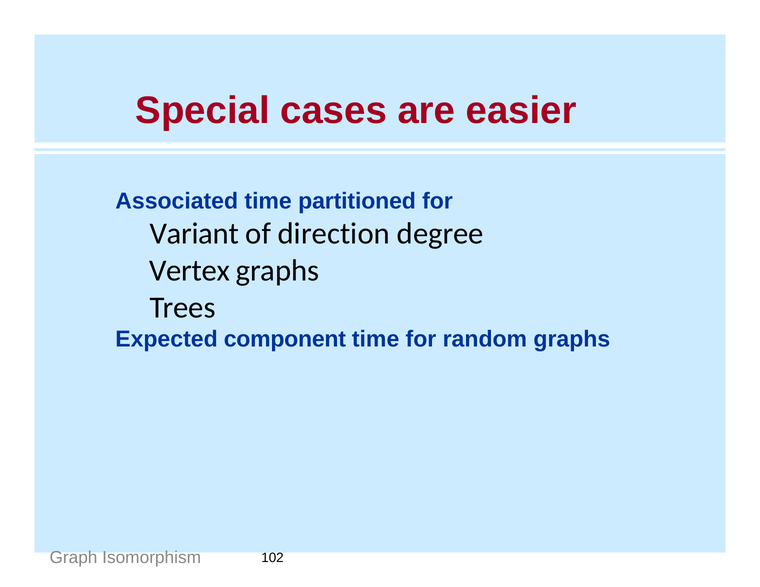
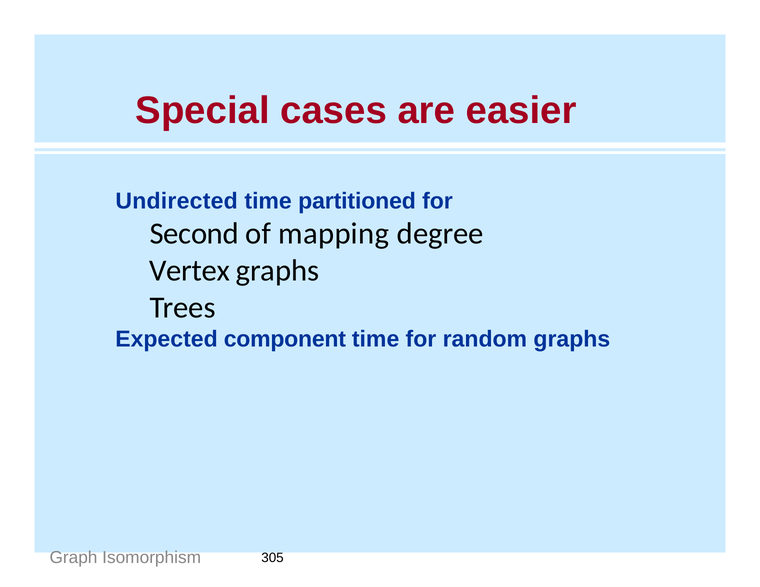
Associated: Associated -> Undirected (177, 201)
Variant: Variant -> Second (194, 234)
direction: direction -> mapping (334, 234)
102: 102 -> 305 (273, 558)
